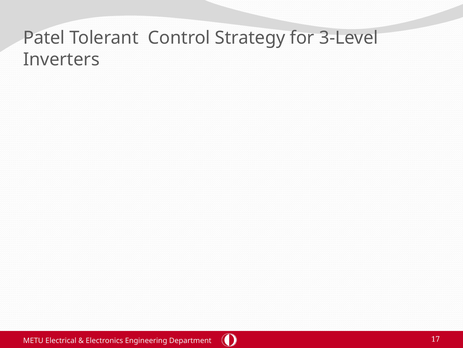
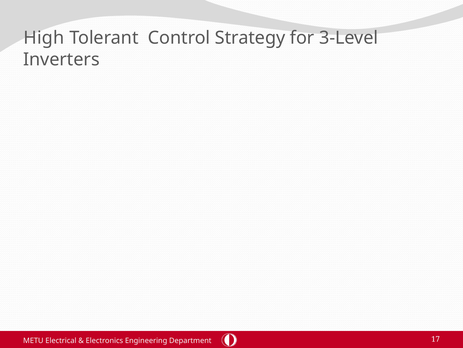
Patel: Patel -> High (44, 38)
